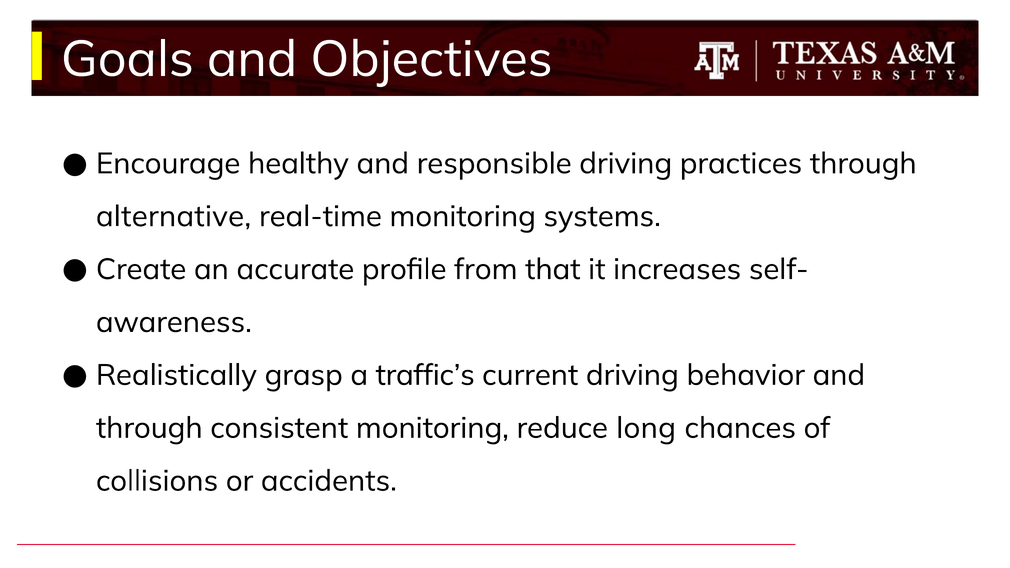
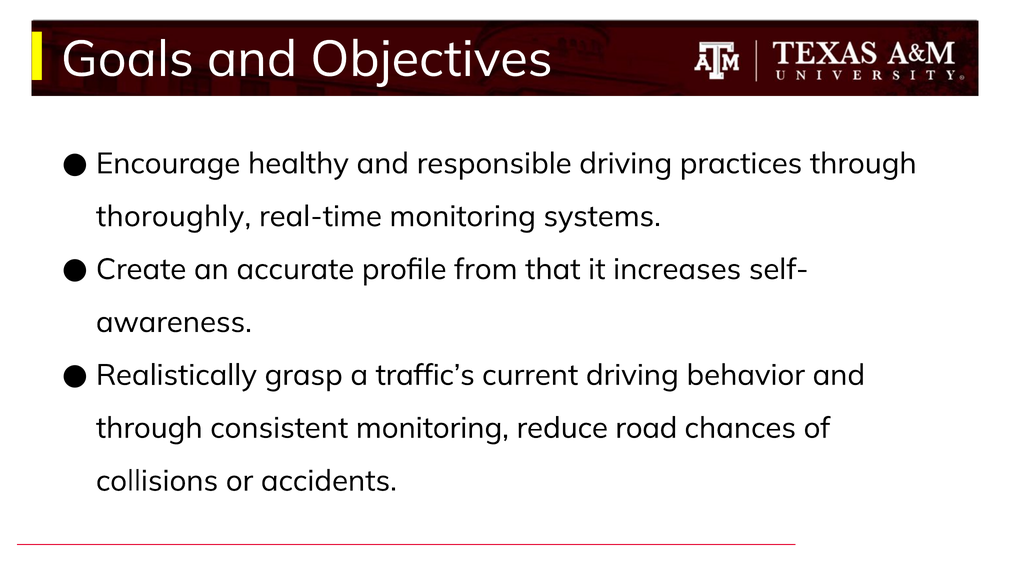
alternative: alternative -> thoroughly (174, 217)
long: long -> road (646, 428)
